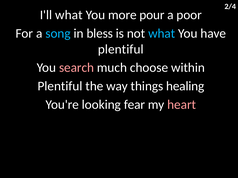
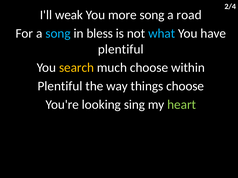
I'll what: what -> weak (69, 15)
more pour: pour -> song (152, 15)
poor: poor -> road (189, 15)
search colour: pink -> yellow (77, 68)
things healing: healing -> choose (185, 86)
fear: fear -> sing (134, 105)
heart colour: pink -> light green (182, 105)
